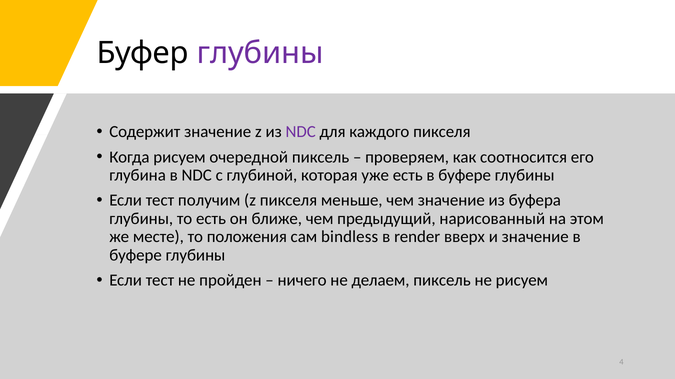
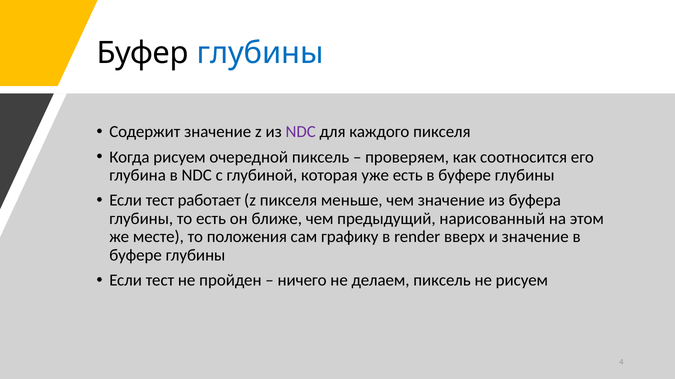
глубины colour: purple -> blue (260, 53)
получим: получим -> работает (209, 201)
bindless: bindless -> графику (350, 237)
